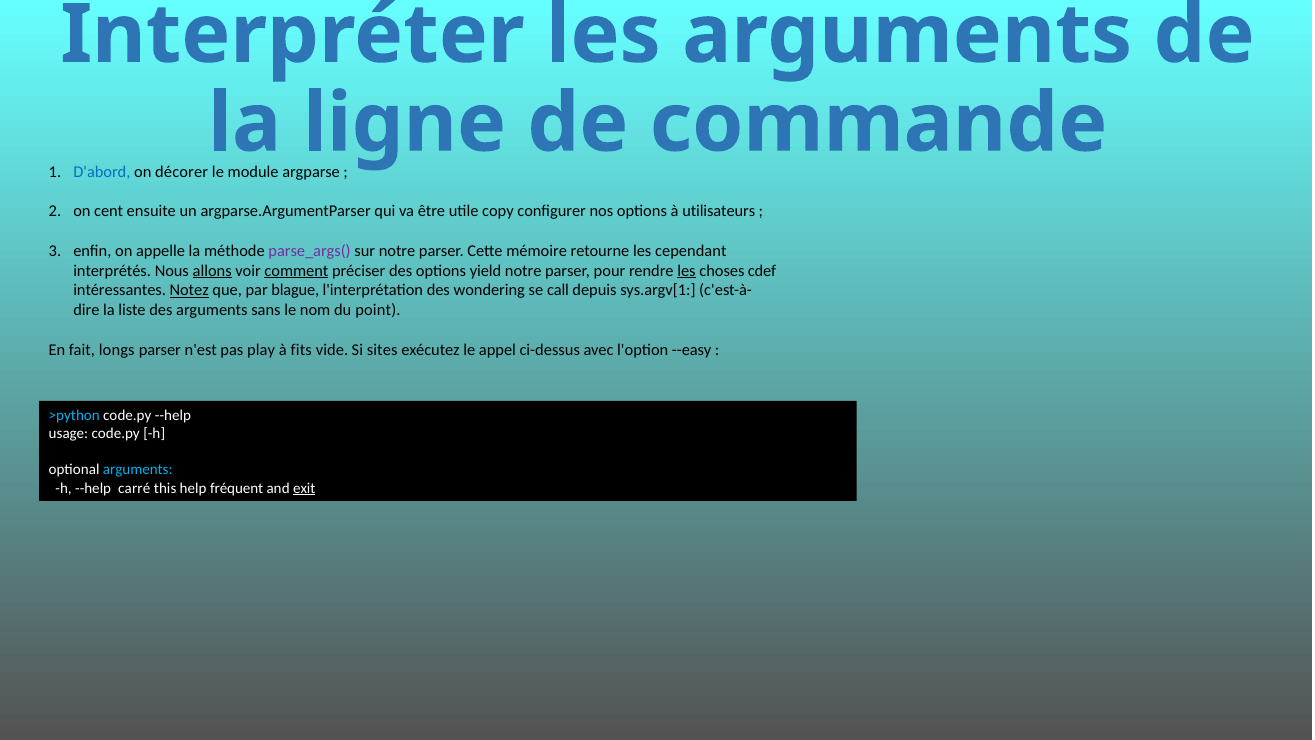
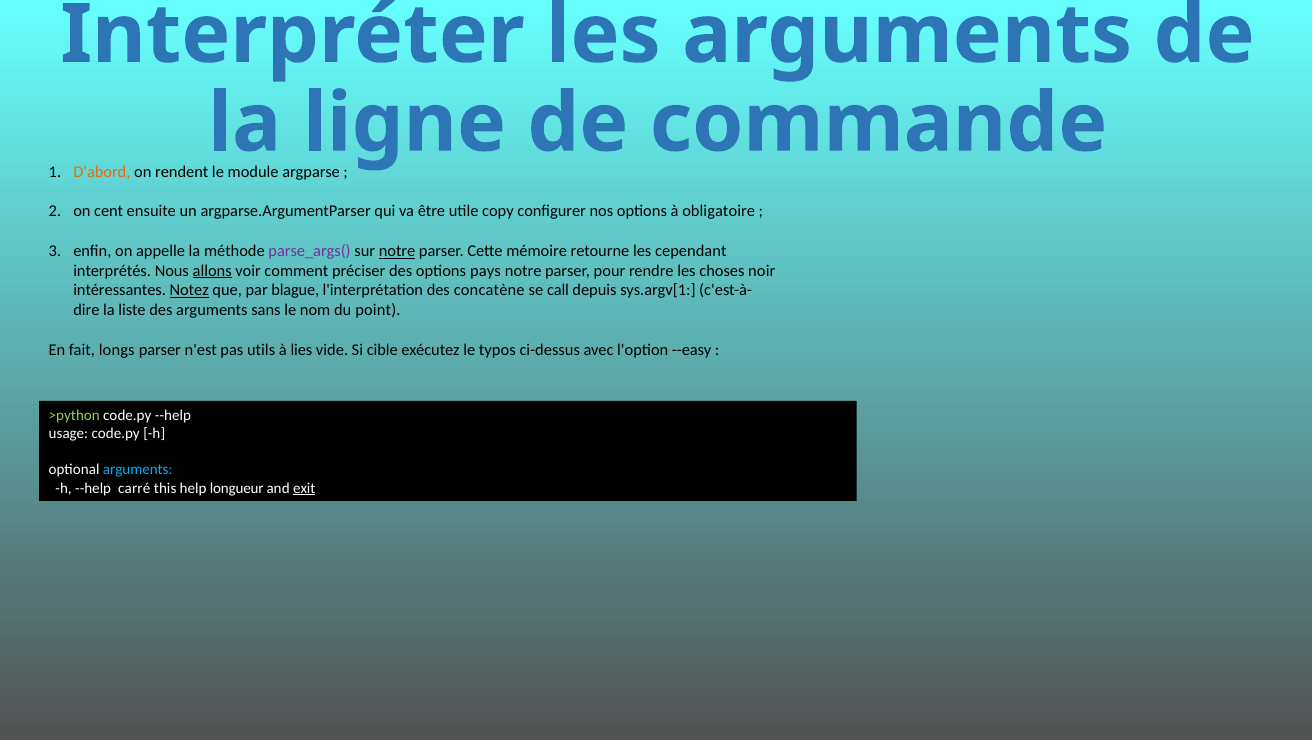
D'abord colour: blue -> orange (102, 172)
décorer: décorer -> rendent (182, 172)
utilisateurs: utilisateurs -> obligatoire (719, 211)
notre underline: none -> present (397, 251)
comment underline: present -> none (296, 271)
yield: yield -> pays (485, 271)
les underline: present -> none (686, 271)
cdef: cdef -> noir (762, 271)
wondering: wondering -> concatène (489, 290)
play: play -> utils (261, 350)
fits: fits -> lies (301, 350)
sites: sites -> cible (382, 350)
appel: appel -> typos (497, 350)
>python colour: light blue -> light green (74, 416)
fréquent: fréquent -> longueur (237, 488)
